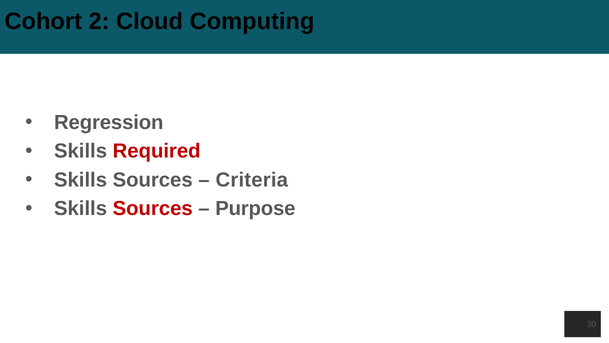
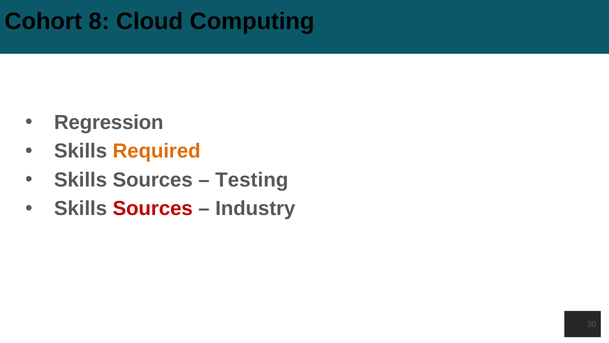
2: 2 -> 8 (99, 21)
Required colour: red -> orange (157, 151)
Criteria: Criteria -> Testing (252, 180)
Purpose: Purpose -> Industry (255, 208)
